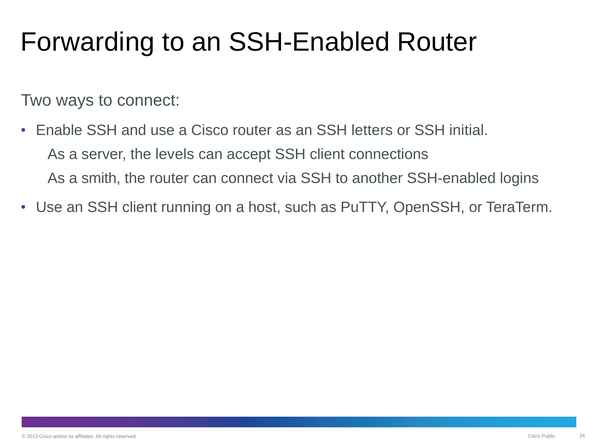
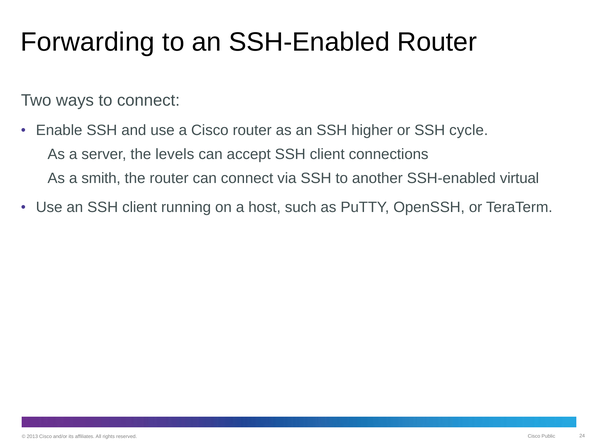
letters: letters -> higher (372, 131)
initial: initial -> cycle (469, 131)
logins: logins -> virtual (519, 179)
